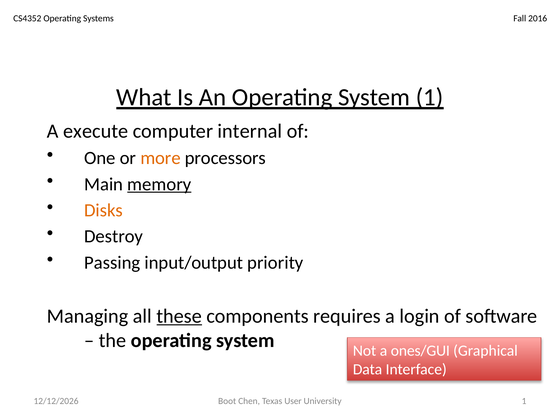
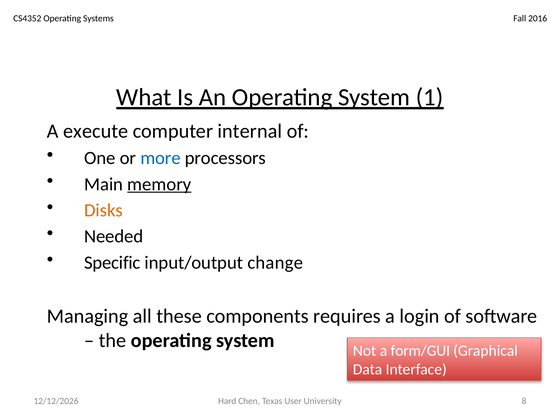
more colour: orange -> blue (161, 158)
Destroy: Destroy -> Needed (114, 236)
Passing: Passing -> Specific (112, 263)
priority: priority -> change (275, 263)
these underline: present -> none (179, 316)
ones/GUI: ones/GUI -> form/GUI (420, 351)
Boot: Boot -> Hard (227, 401)
University 1: 1 -> 8 (524, 401)
